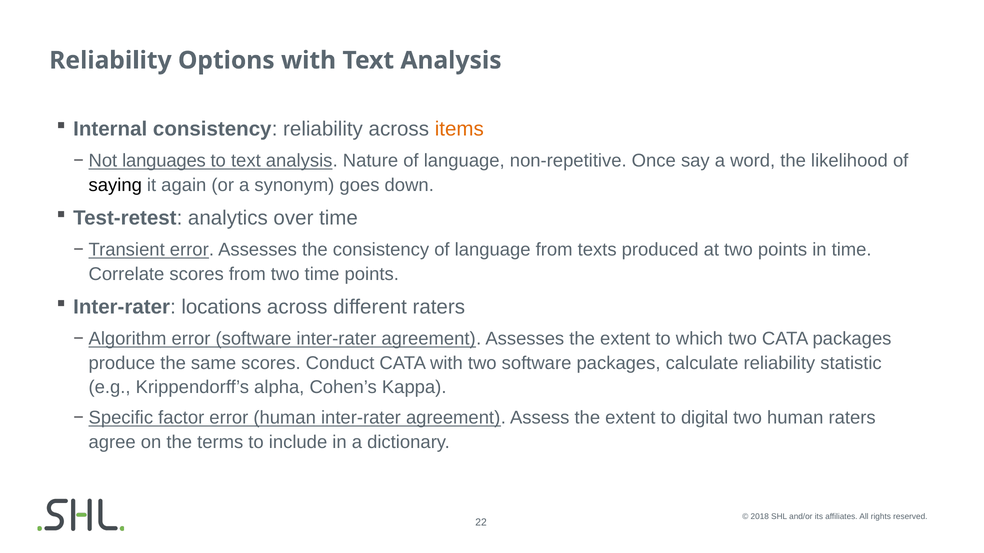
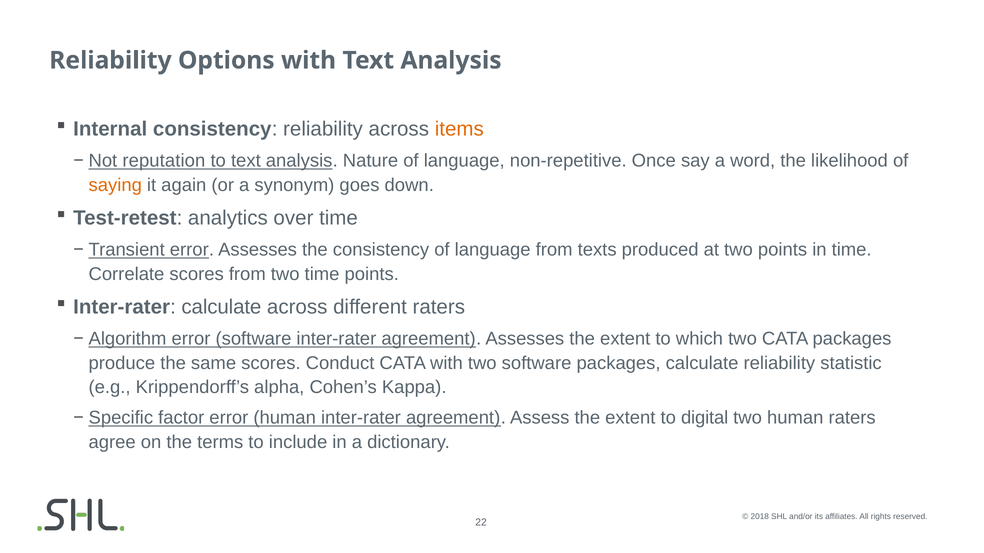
languages: languages -> reputation (164, 161)
saying colour: black -> orange (115, 185)
Inter-rater locations: locations -> calculate (221, 307)
